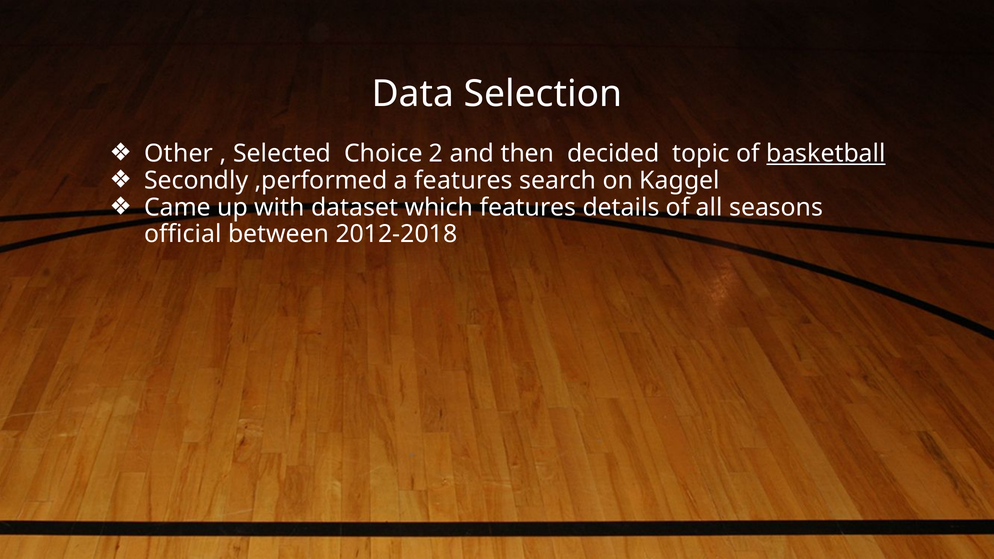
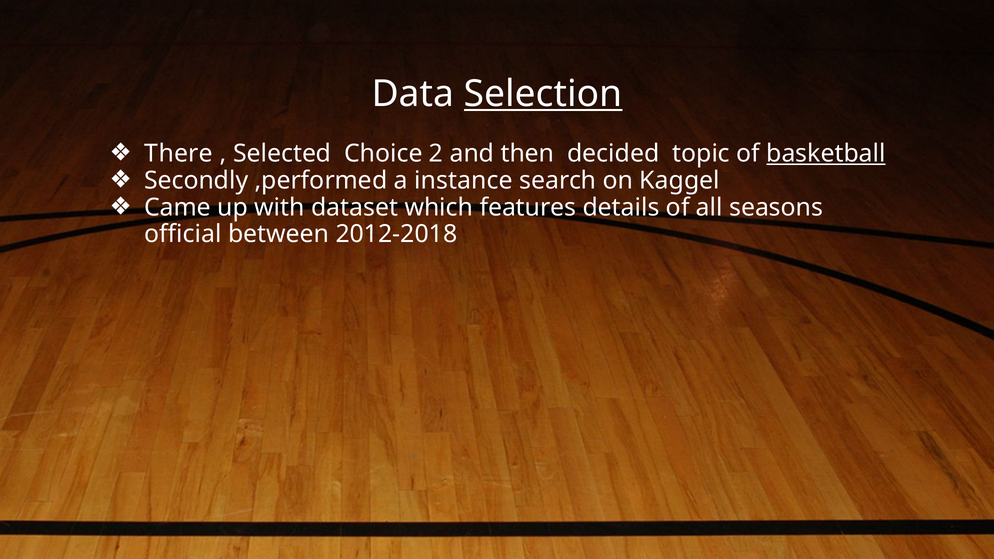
Selection underline: none -> present (543, 94)
Other: Other -> There (179, 154)
a features: features -> instance (463, 181)
